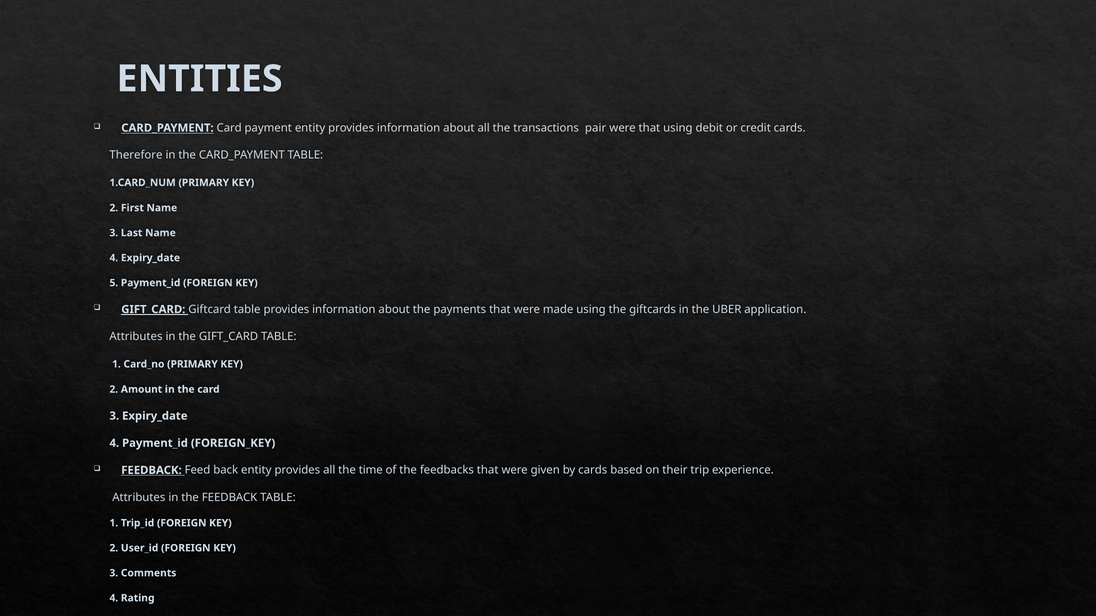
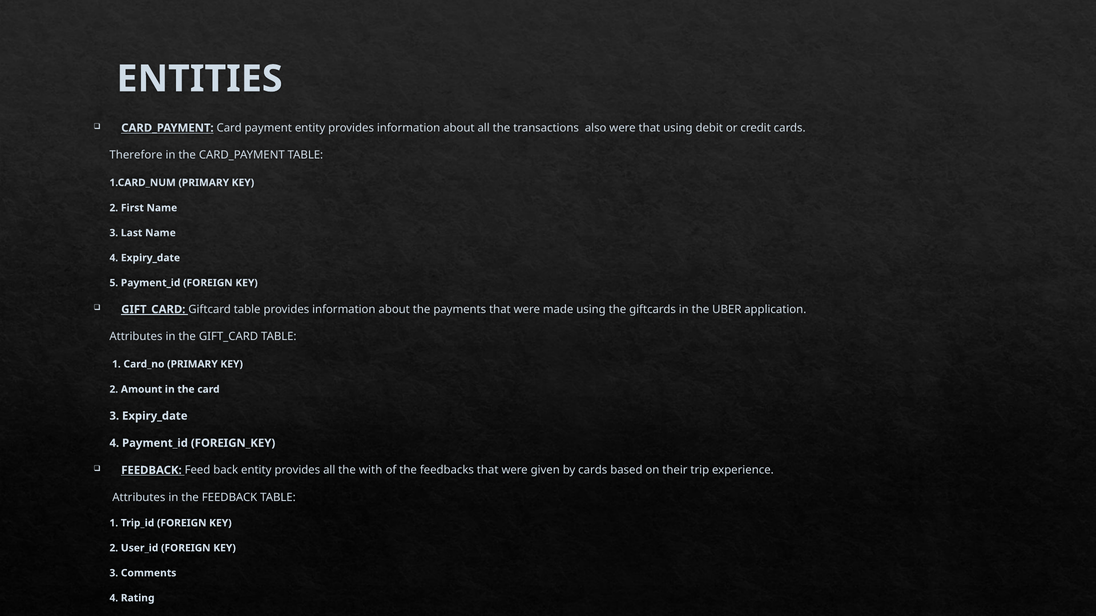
pair: pair -> also (596, 128)
time: time -> with (371, 471)
